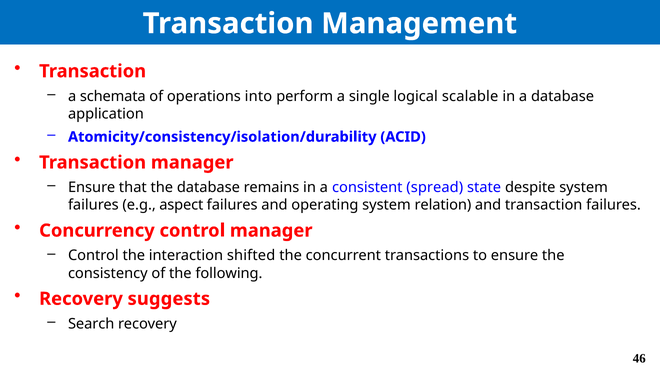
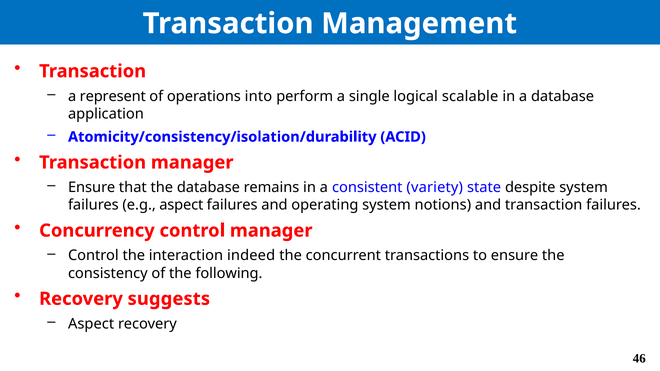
schemata: schemata -> represent (113, 96)
spread: spread -> variety (435, 188)
relation: relation -> notions (443, 205)
shifted: shifted -> indeed (251, 256)
Search: Search -> Aspect (91, 324)
